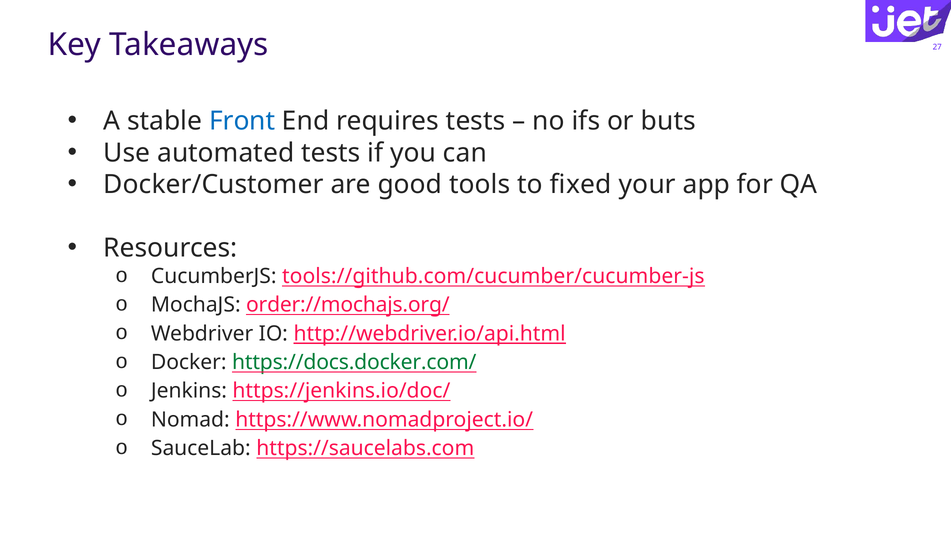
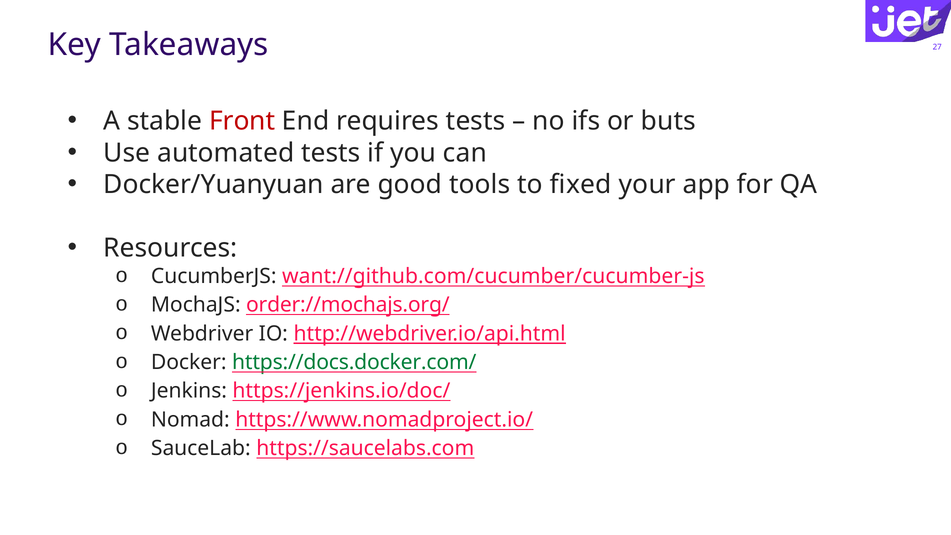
Front colour: blue -> red (242, 121)
Docker/Customer: Docker/Customer -> Docker/Yuanyuan (214, 185)
tools://github.com/cucumber/cucumber-js: tools://github.com/cucumber/cucumber-js -> want://github.com/cucumber/cucumber-js (493, 276)
